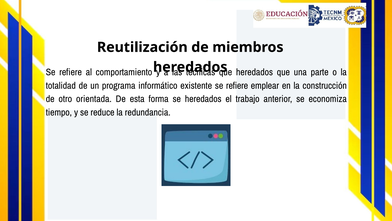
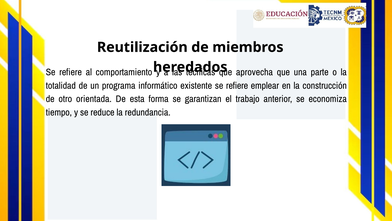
heredados: heredados -> aprovecha (254, 72)
se heredados: heredados -> garantizan (203, 99)
